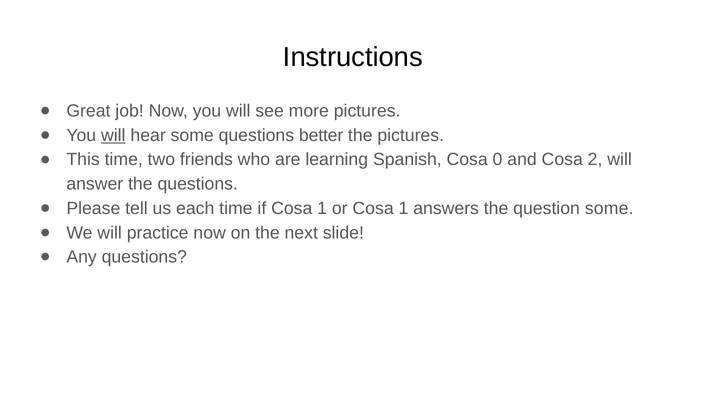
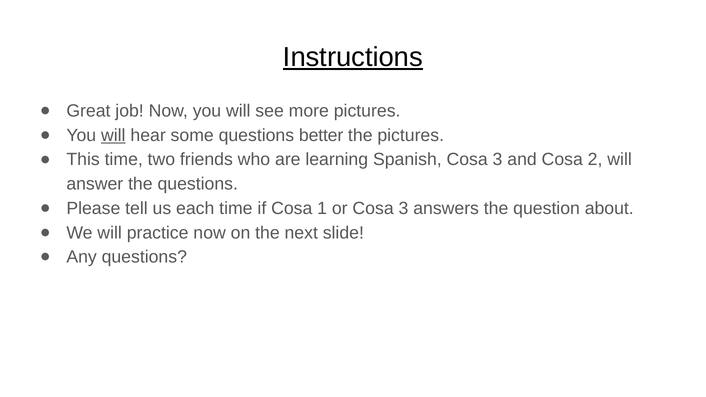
Instructions underline: none -> present (353, 57)
Spanish Cosa 0: 0 -> 3 (497, 160)
or Cosa 1: 1 -> 3 (403, 208)
question some: some -> about (609, 208)
